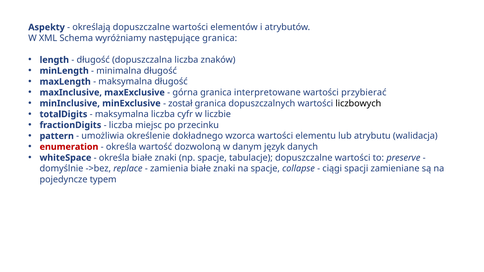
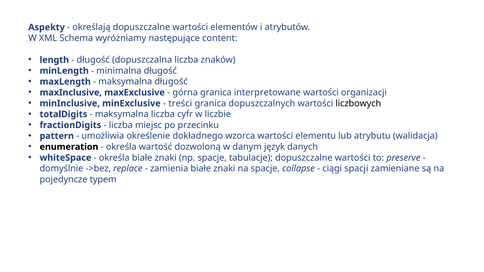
następujące granica: granica -> content (220, 38)
przybierać: przybierać -> organizacji (364, 93)
został: został -> treści (180, 103)
enumeration colour: red -> black (69, 147)
